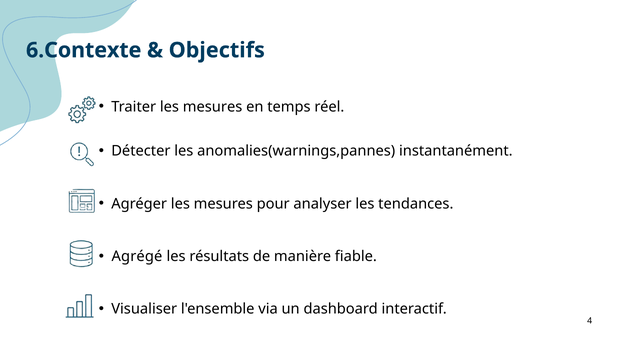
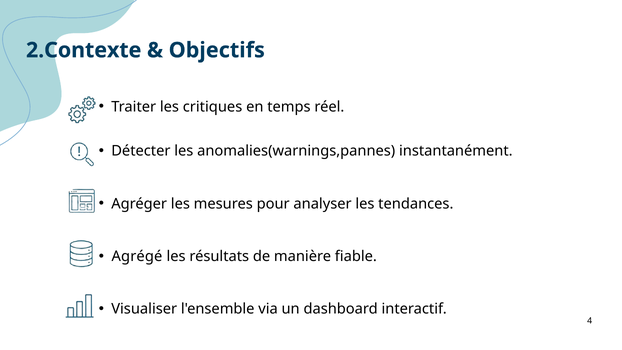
6.Contexte: 6.Contexte -> 2.Contexte (84, 50)
Traiter les mesures: mesures -> critiques (213, 107)
